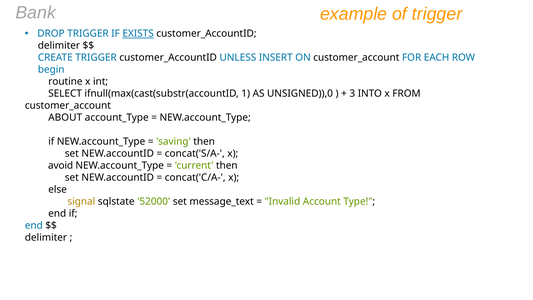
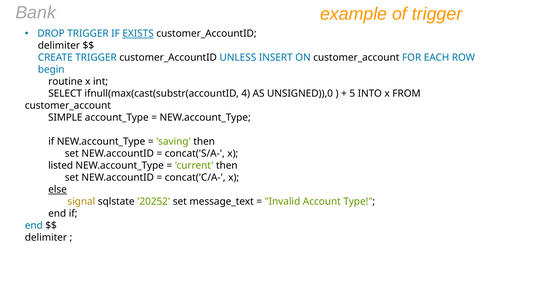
1: 1 -> 4 (246, 94)
3: 3 -> 5 (352, 94)
ABOUT: ABOUT -> SIMPLE (65, 118)
avoid: avoid -> listed (61, 166)
else underline: none -> present (58, 190)
52000: 52000 -> 20252 (154, 202)
